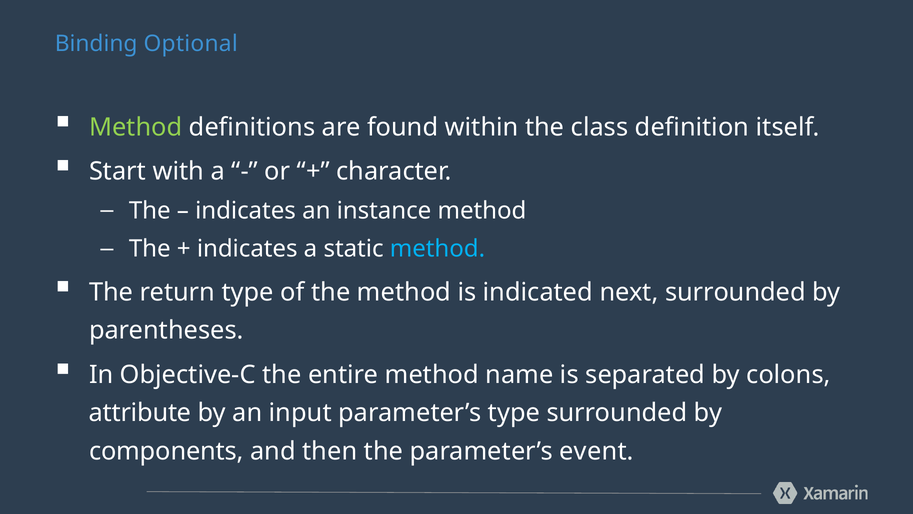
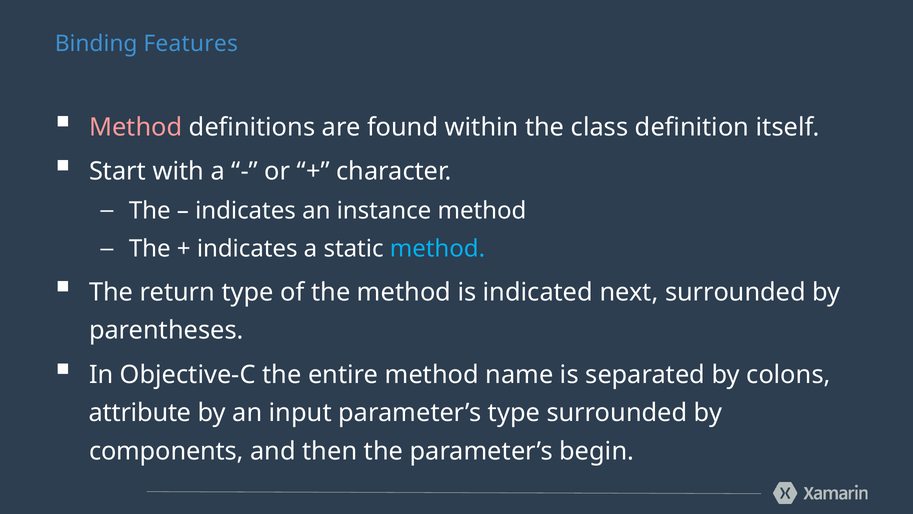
Optional: Optional -> Features (191, 44)
Method colour: light green -> pink (136, 127)
event: event -> begin (597, 451)
